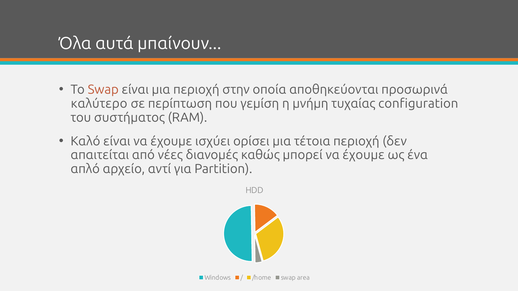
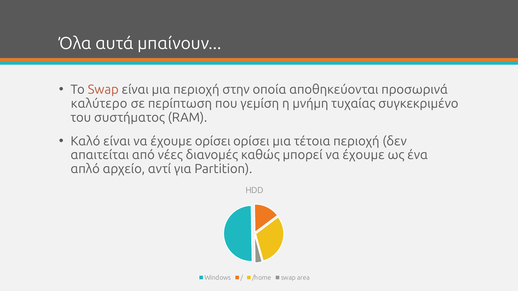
configuration: configuration -> συγκεκριμένο (418, 104)
έχουμε ισχύει: ισχύει -> ορίσει (213, 141)
